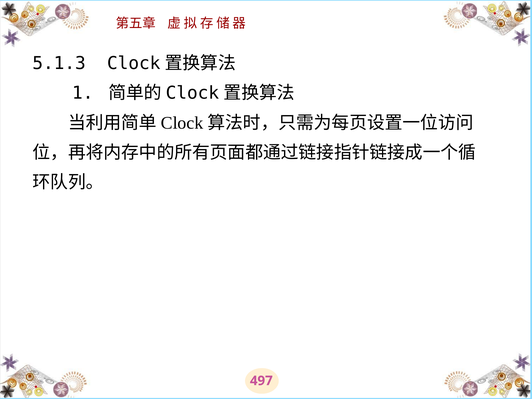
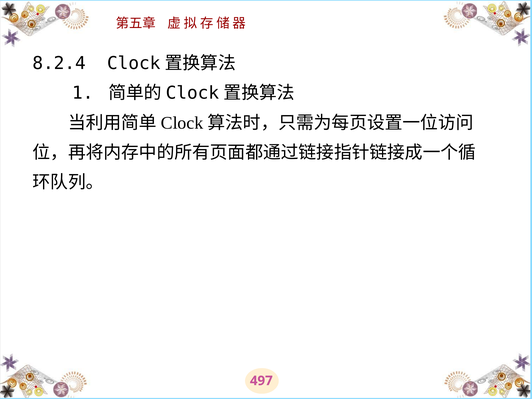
5.1.3: 5.1.3 -> 8.2.4 (59, 63)
